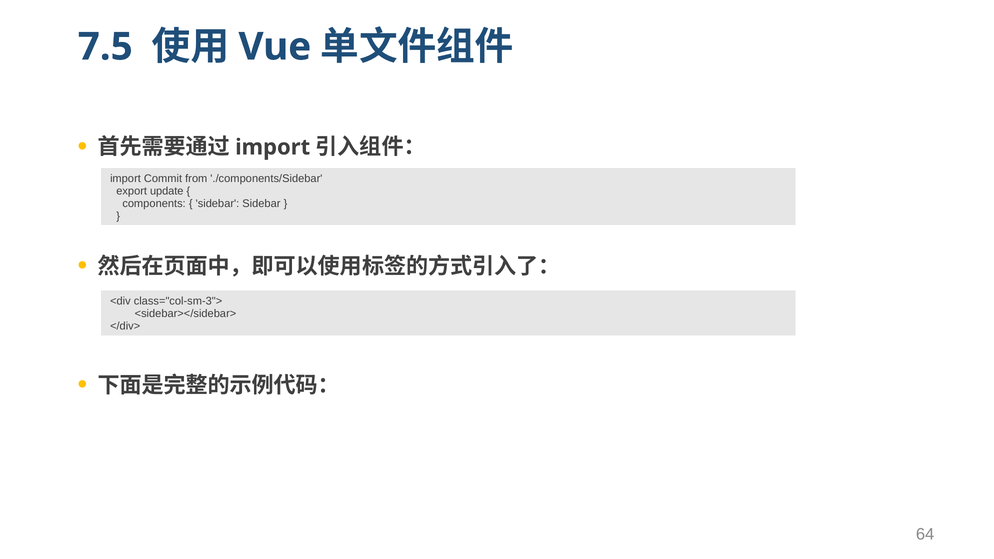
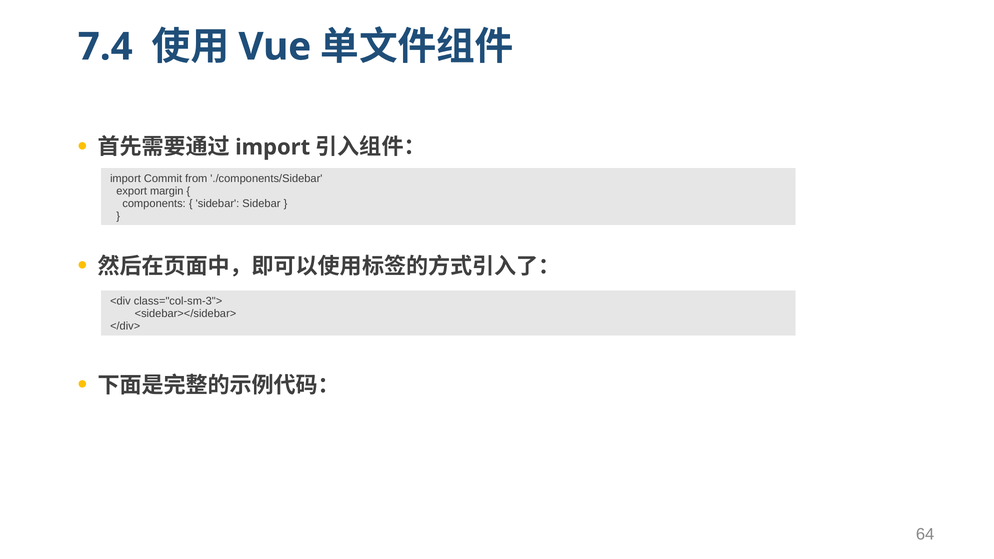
7.5: 7.5 -> 7.4 (105, 47)
update: update -> margin (167, 191)
